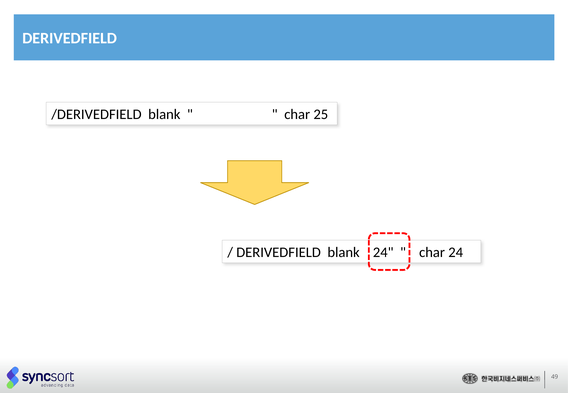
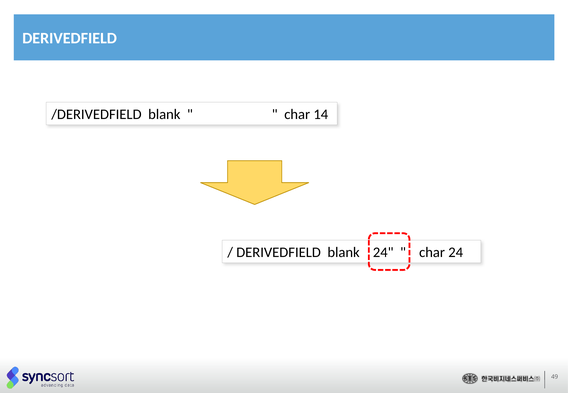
25: 25 -> 14 (321, 115)
